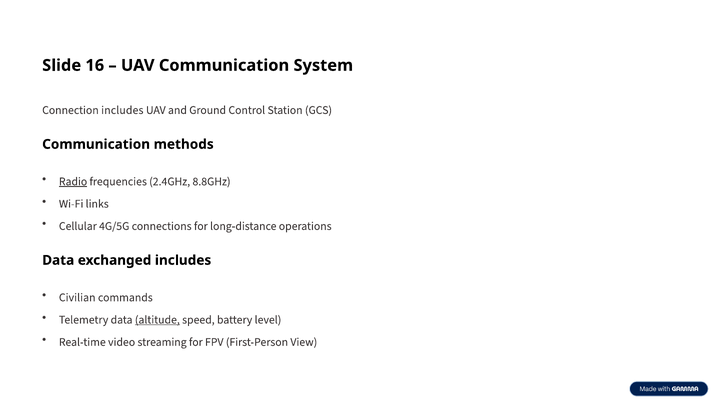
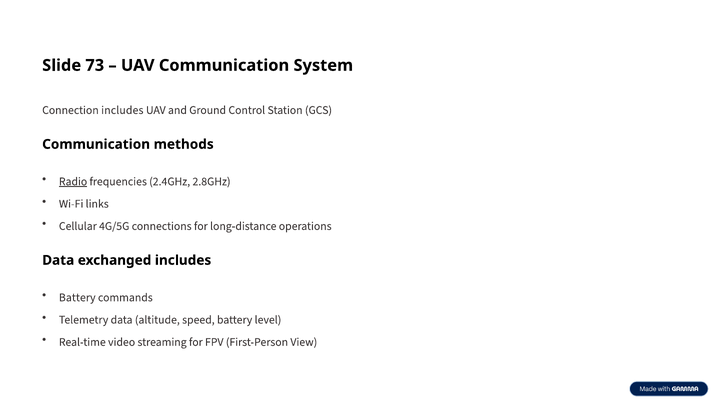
16: 16 -> 73 (95, 65)
8.8GHz: 8.8GHz -> 2.8GHz (212, 181)
Civilian: Civilian -> Battery (77, 297)
altitude underline: present -> none (157, 319)
